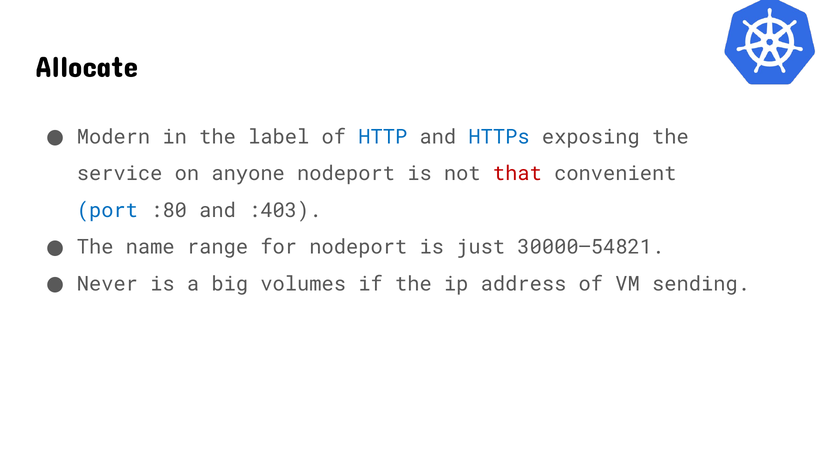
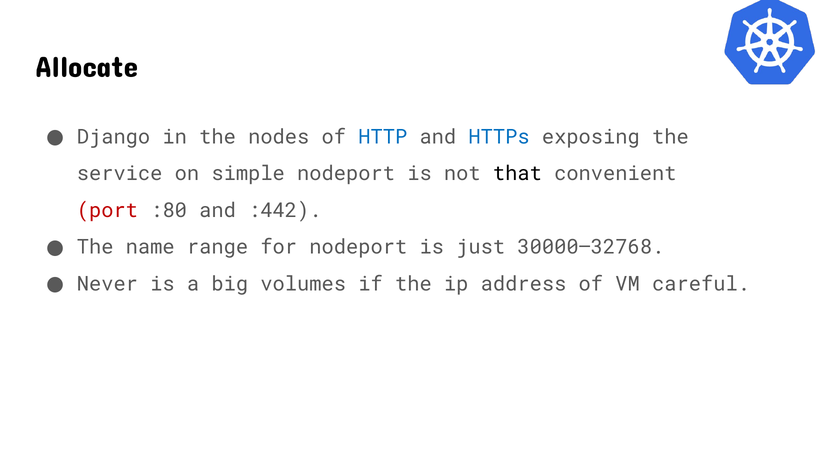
Modern: Modern -> Django (114, 137)
label: label -> nodes (279, 137)
anyone: anyone -> simple (248, 174)
that colour: red -> black (517, 174)
port colour: blue -> red (107, 210)
:403: :403 -> :442 (285, 210)
30000–54821: 30000–54821 -> 30000–32768 (591, 247)
sending: sending -> careful (701, 284)
